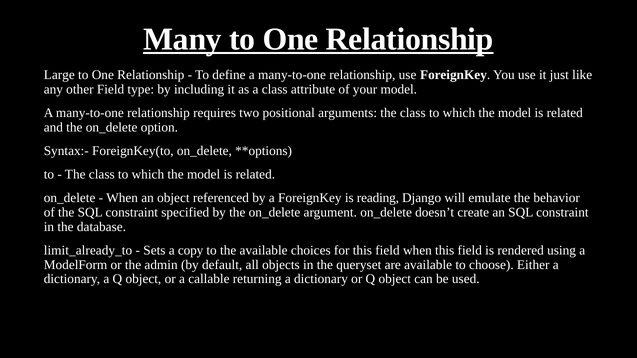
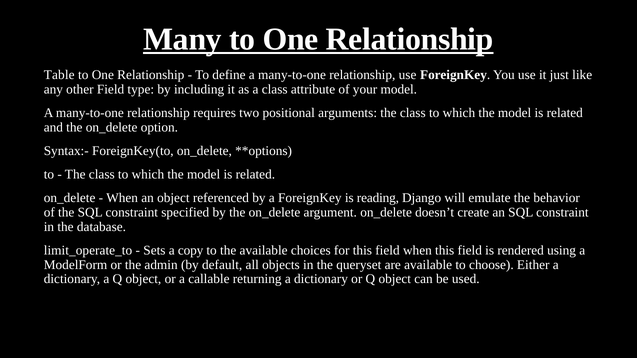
Large: Large -> Table (59, 75)
limit_already_to: limit_already_to -> limit_operate_to (88, 251)
